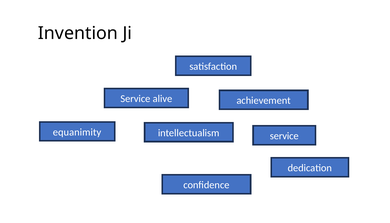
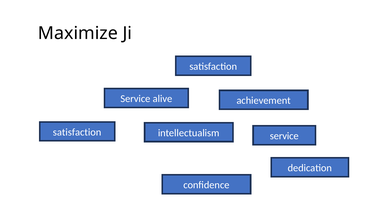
Invention: Invention -> Maximize (78, 33)
equanimity: equanimity -> satisfaction (77, 132)
